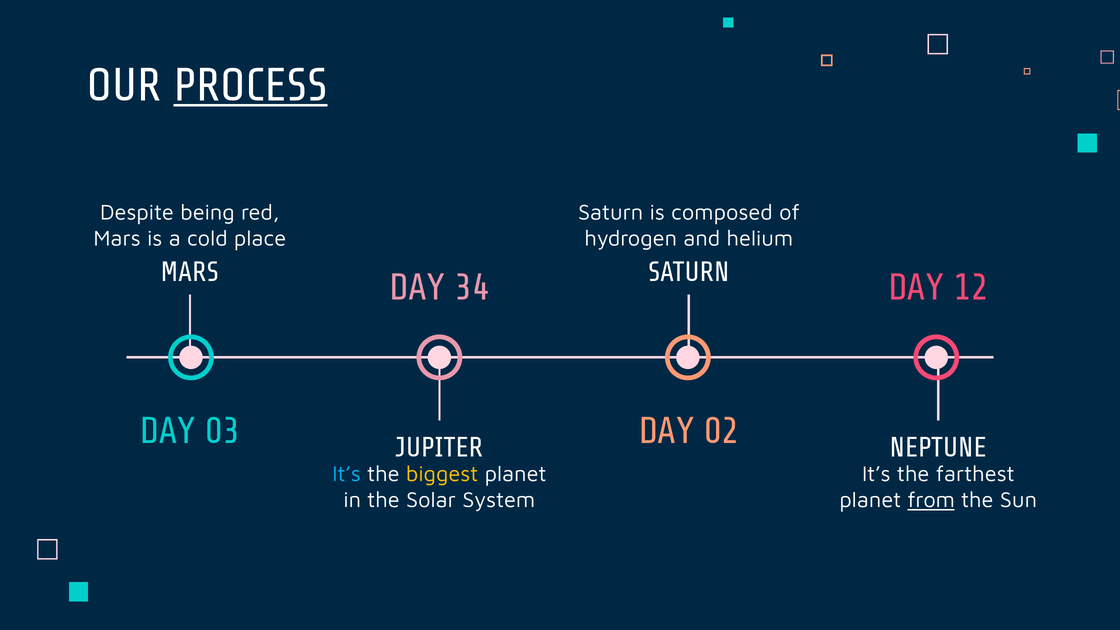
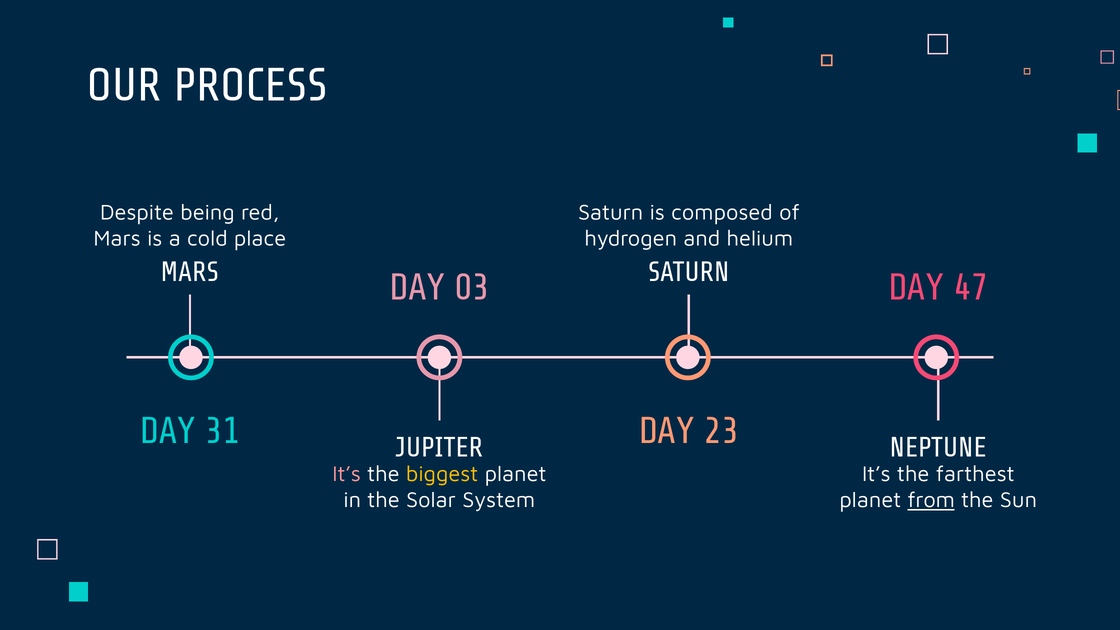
PROCESS underline: present -> none (251, 85)
34: 34 -> 03 (472, 288)
12: 12 -> 47 (971, 288)
03: 03 -> 31 (223, 431)
02: 02 -> 23 (722, 431)
It’s colour: light blue -> pink (347, 474)
